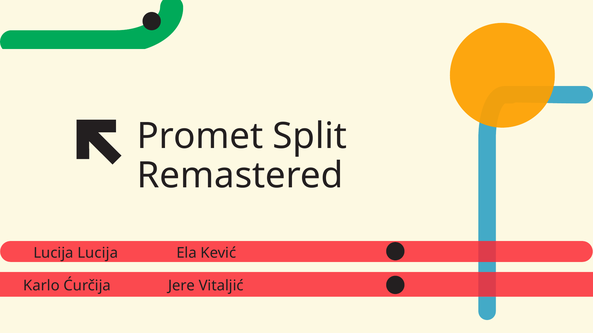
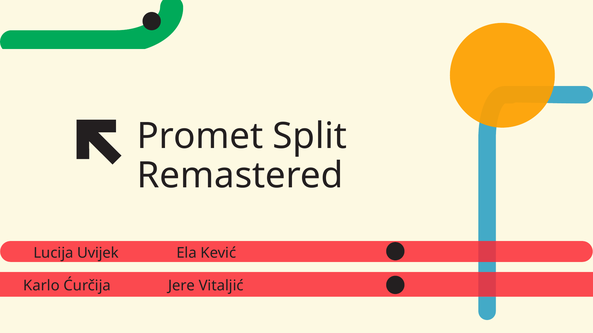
Lucija Lucija: Lucija -> Uvijek (98, 254)
